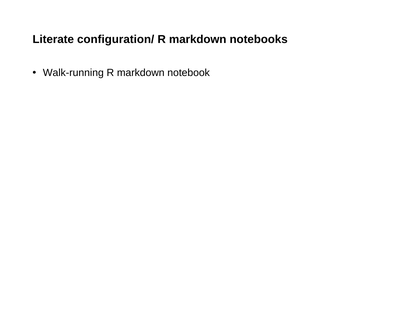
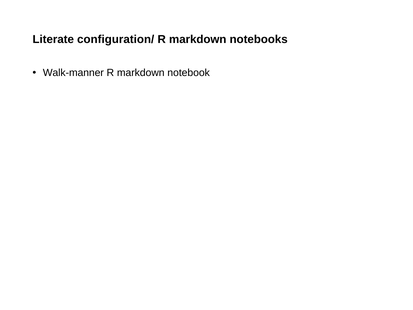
Walk-running: Walk-running -> Walk-manner (73, 73)
